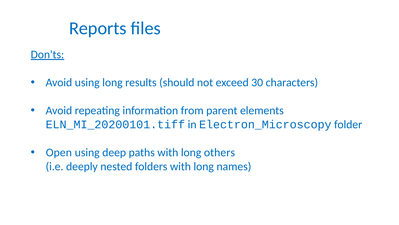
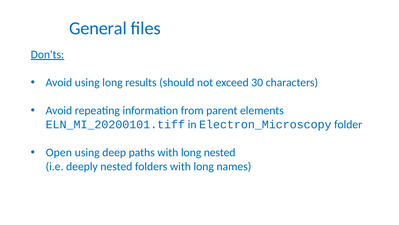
Reports: Reports -> General (98, 28)
long others: others -> nested (220, 152)
